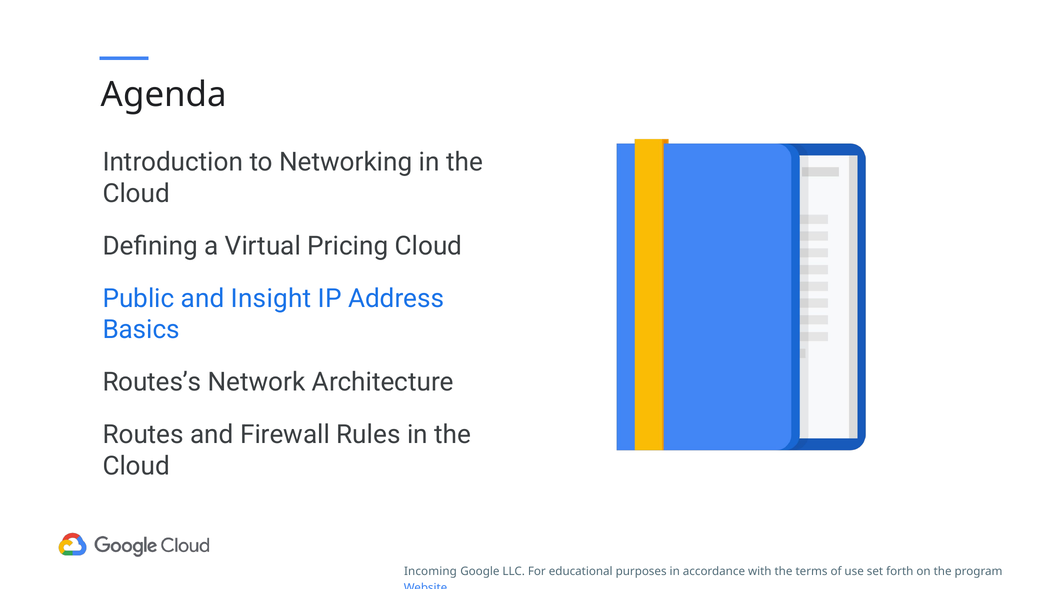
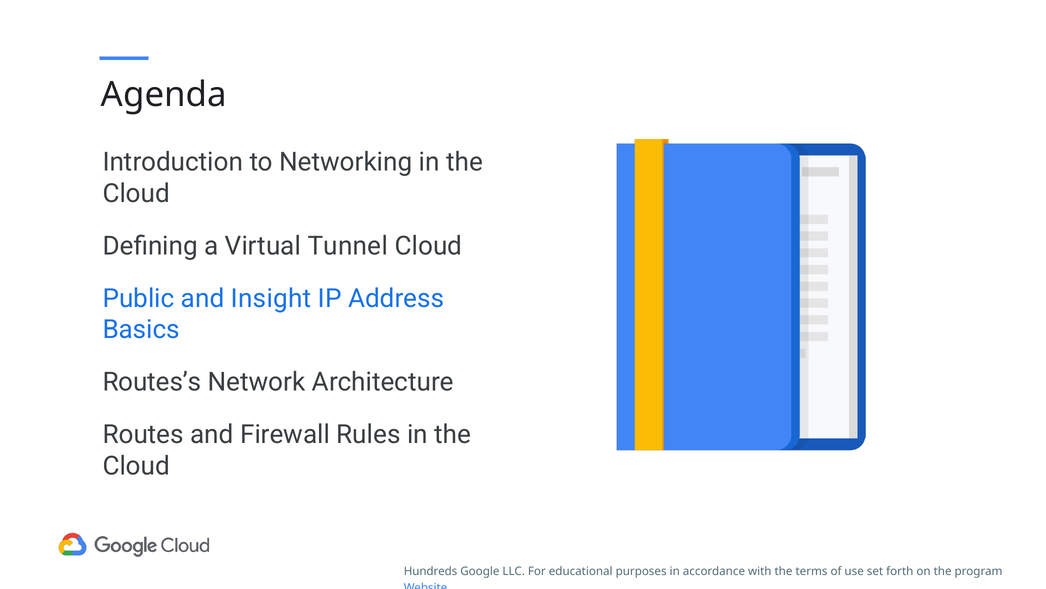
Pricing: Pricing -> Tunnel (348, 246)
Incoming: Incoming -> Hundreds (431, 571)
